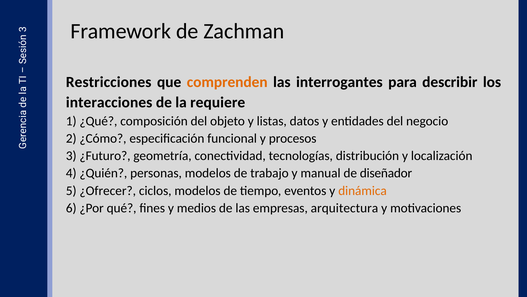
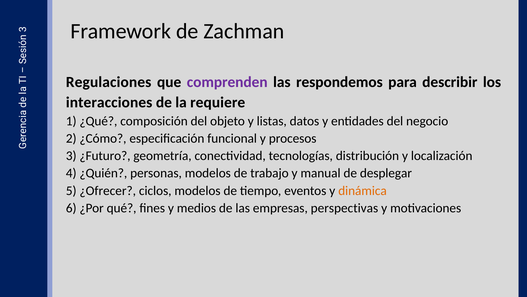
Restricciones: Restricciones -> Regulaciones (109, 82)
comprenden colour: orange -> purple (227, 82)
interrogantes: interrogantes -> respondemos (339, 82)
diseñador: diseñador -> desplegar (386, 173)
arquitectura: arquitectura -> perspectivas (344, 208)
